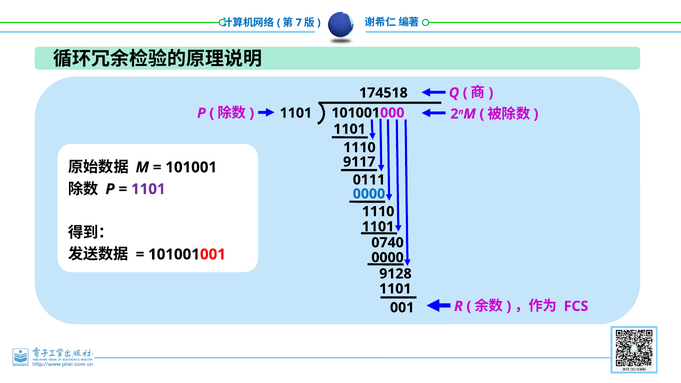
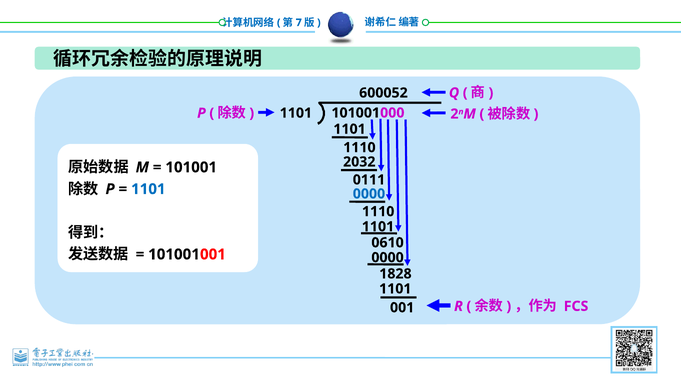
174518: 174518 -> 600052 (383, 93)
9117: 9117 -> 2032 (359, 162)
1101 colour: purple -> blue (148, 189)
0740: 0740 -> 0610 (388, 243)
9128: 9128 -> 1828 (395, 274)
